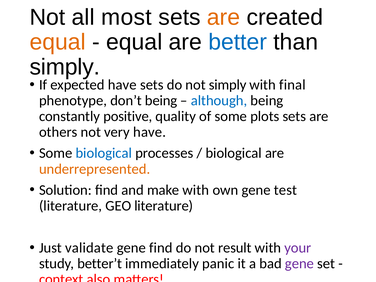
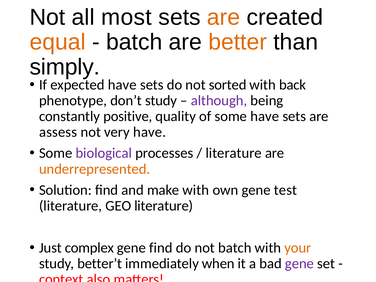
equal: equal -> batch (134, 42)
better colour: blue -> orange (238, 42)
not simply: simply -> sorted (228, 85)
final: final -> back (293, 85)
don’t being: being -> study (161, 101)
although colour: blue -> purple (219, 101)
some plots: plots -> have (265, 116)
others: others -> assess (58, 132)
biological colour: blue -> purple (104, 153)
biological: biological -> literature (234, 153)
validate: validate -> complex (89, 248)
not result: result -> batch (235, 248)
your colour: purple -> orange (298, 248)
panic: panic -> when (218, 264)
